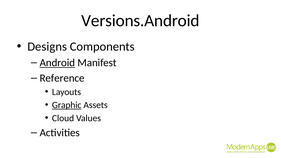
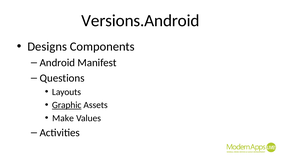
Android underline: present -> none (57, 63)
Reference: Reference -> Questions (62, 78)
Cloud: Cloud -> Make (63, 118)
